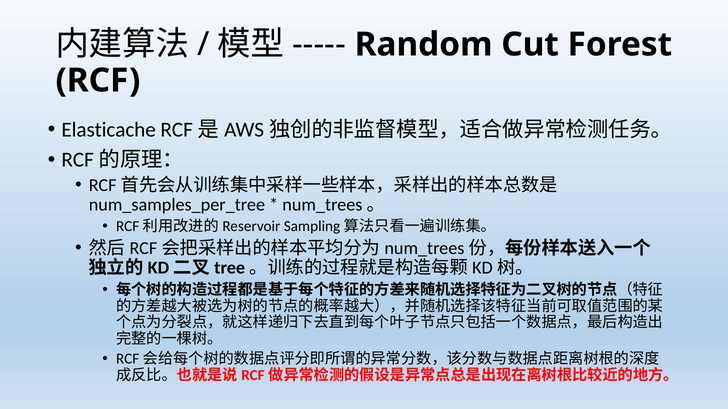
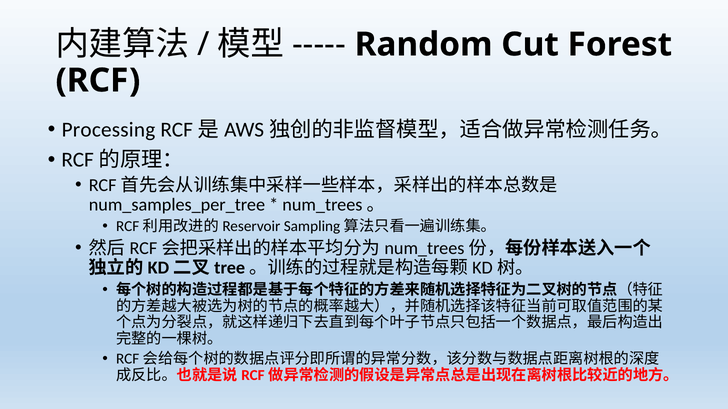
Elasticache: Elasticache -> Processing (108, 130)
